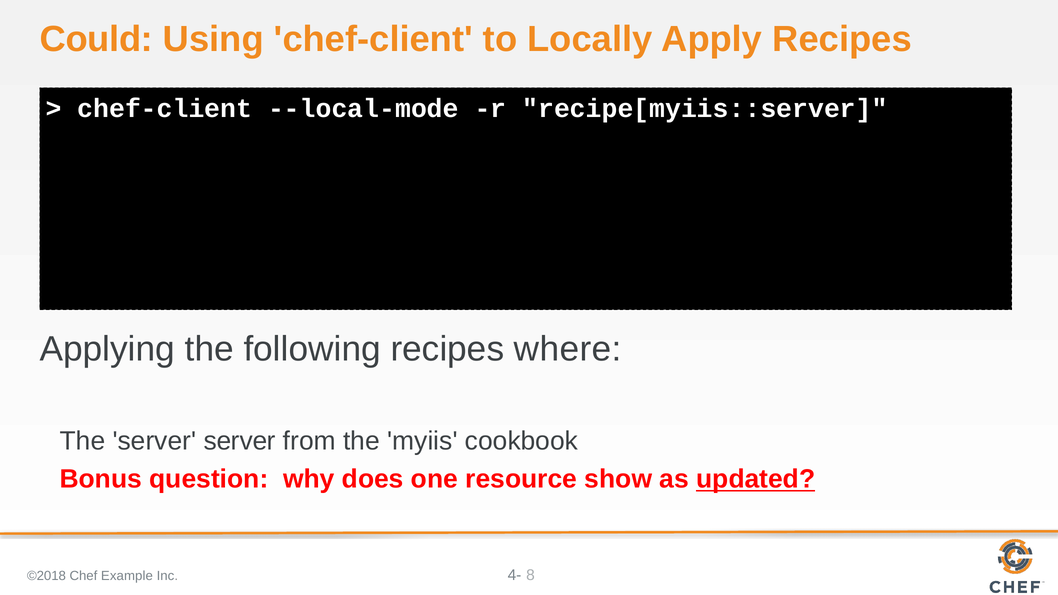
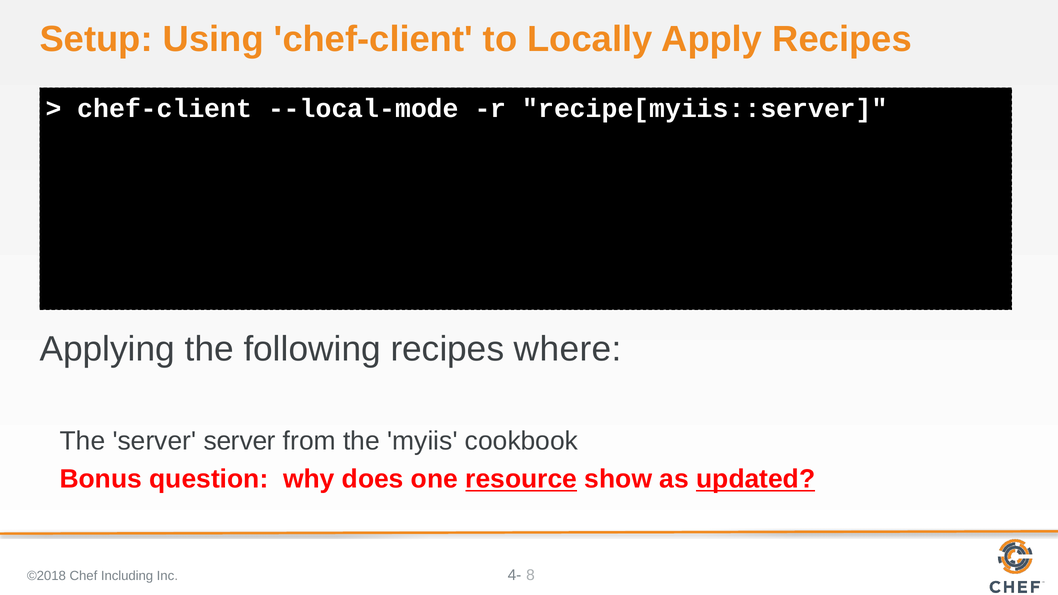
Could: Could -> Setup (96, 39)
resource underline: none -> present (521, 479)
Example: Example -> Including (127, 576)
